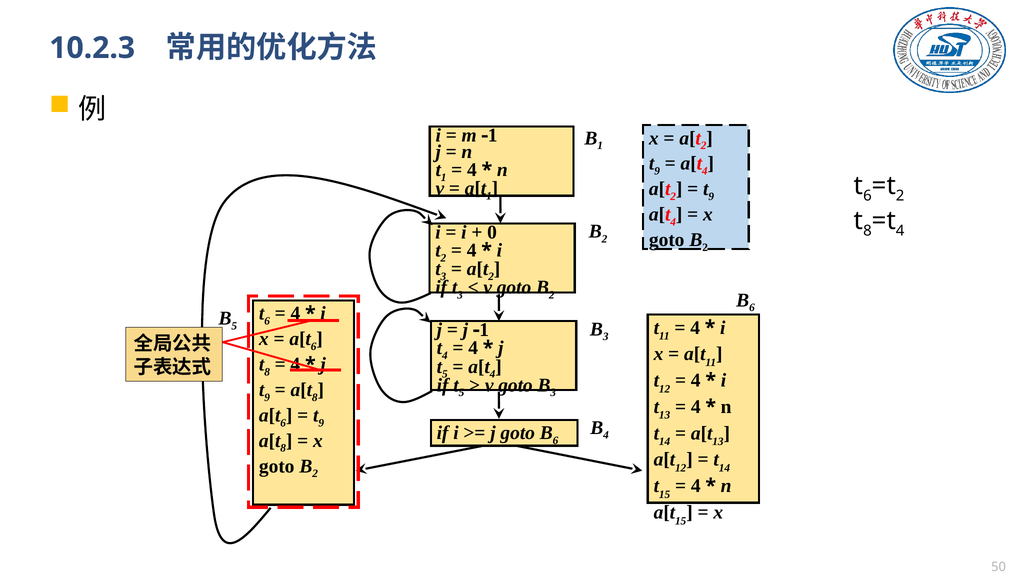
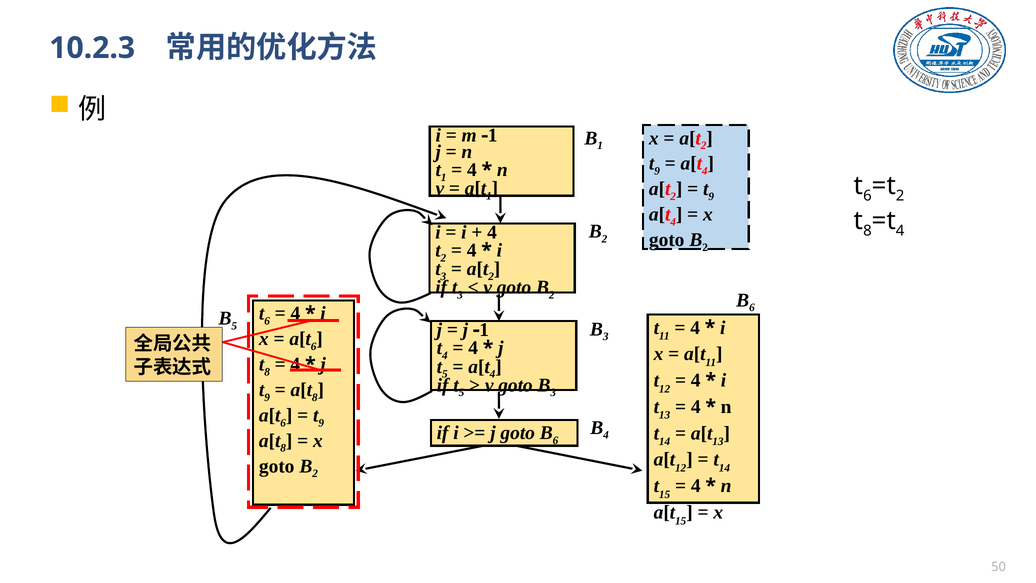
0: 0 -> 4 (492, 232)
